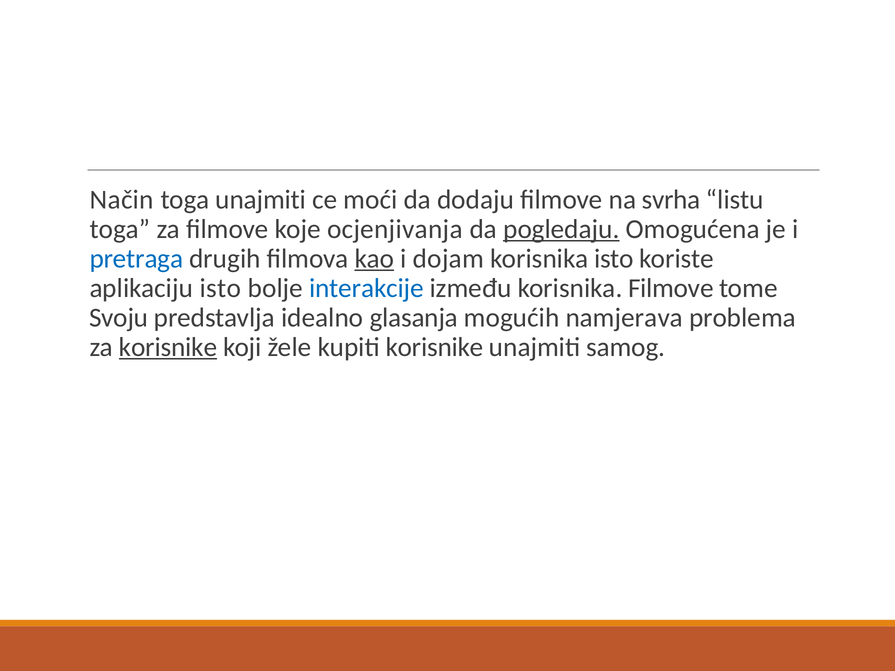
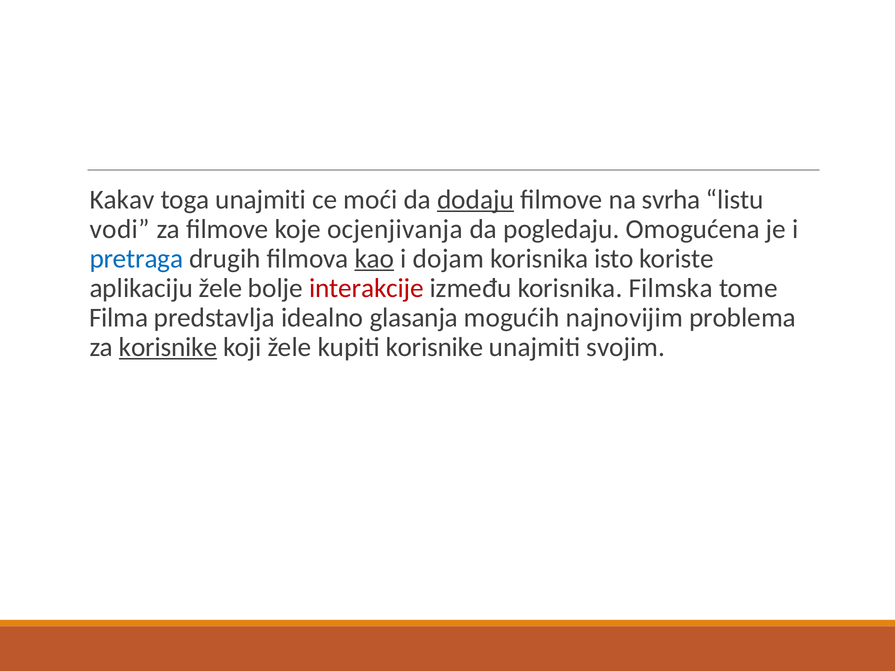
Način: Način -> Kakav (122, 200)
dodaju underline: none -> present (476, 200)
toga: toga -> vodi (120, 229)
pogledaju underline: present -> none (561, 229)
aplikaciju isto: isto -> žele (221, 288)
interakcije colour: blue -> red (366, 288)
korisnika Filmove: Filmove -> Filmska (671, 288)
Svoju: Svoju -> Filma (119, 318)
namjerava: namjerava -> najnovijim (624, 318)
samog: samog -> svojim (626, 347)
